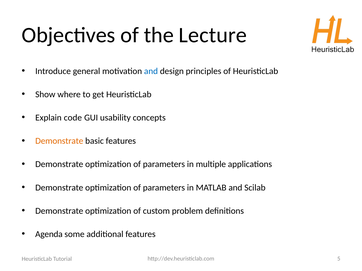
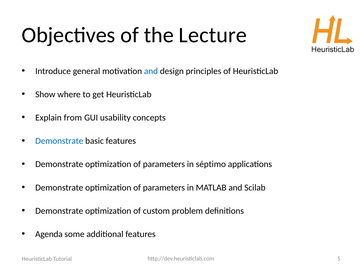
code: code -> from (73, 118)
Demonstrate colour: orange -> blue (59, 141)
multiple: multiple -> séptimo (211, 165)
